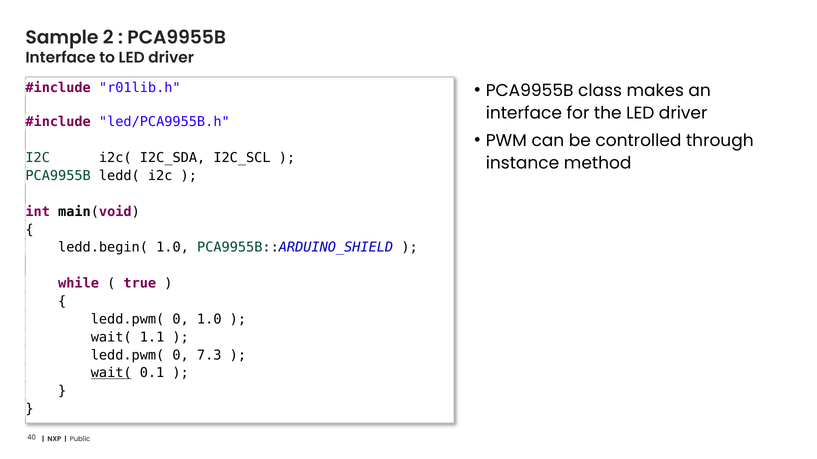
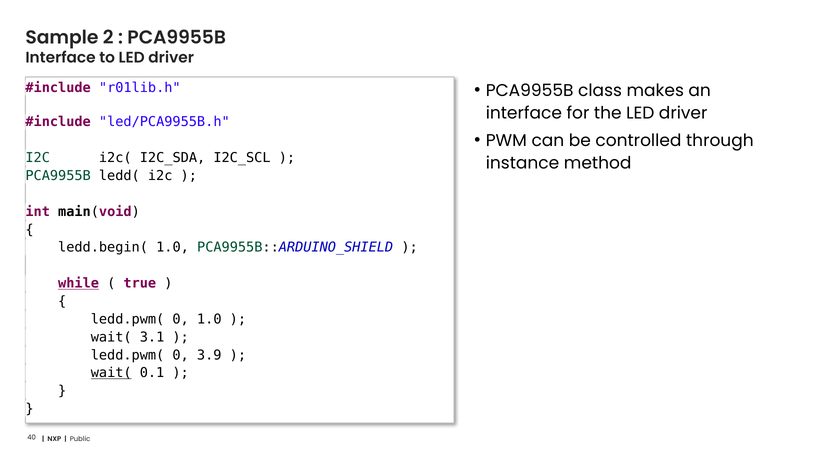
while underline: none -> present (79, 284)
1.1: 1.1 -> 3.1 (152, 338)
7.3: 7.3 -> 3.9 (209, 355)
